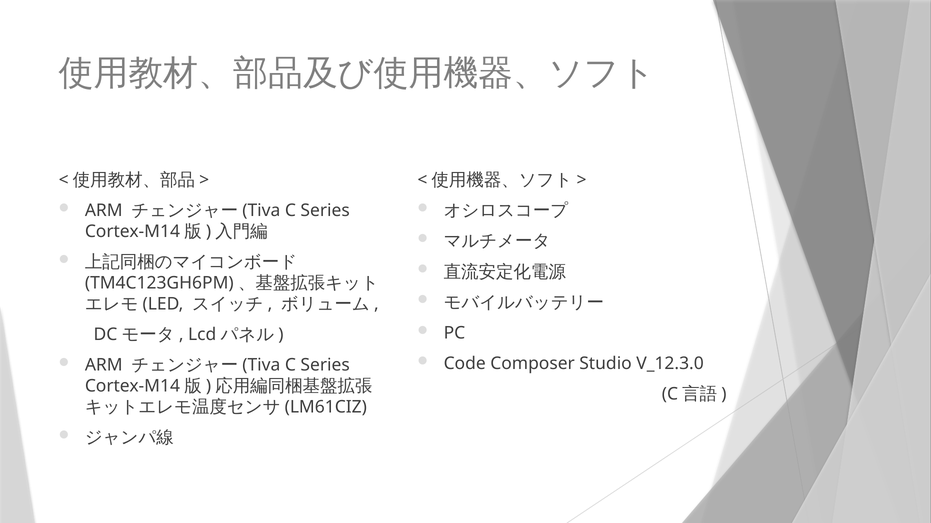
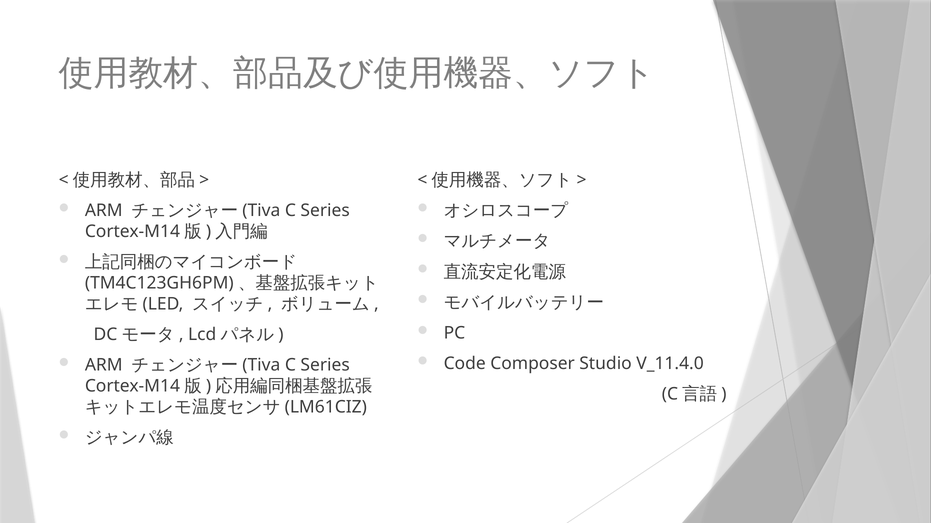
V_12.3.0: V_12.3.0 -> V_11.4.0 (670, 364)
